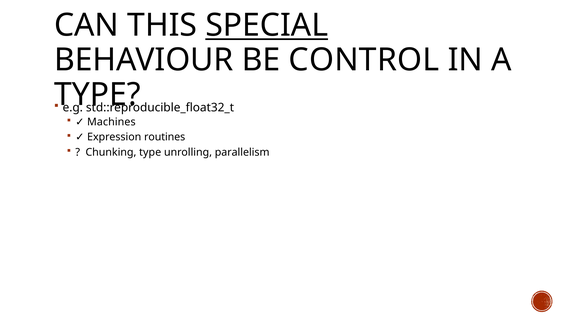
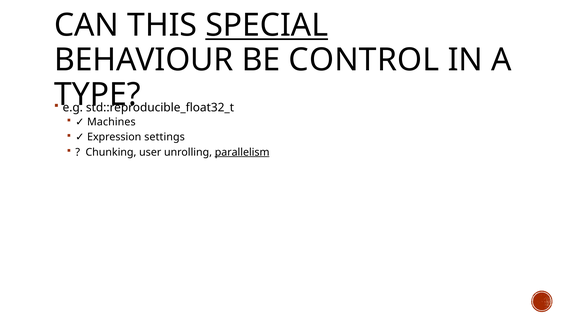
routines: routines -> settings (165, 137)
Chunking type: type -> user (150, 152)
parallelism underline: none -> present (242, 152)
